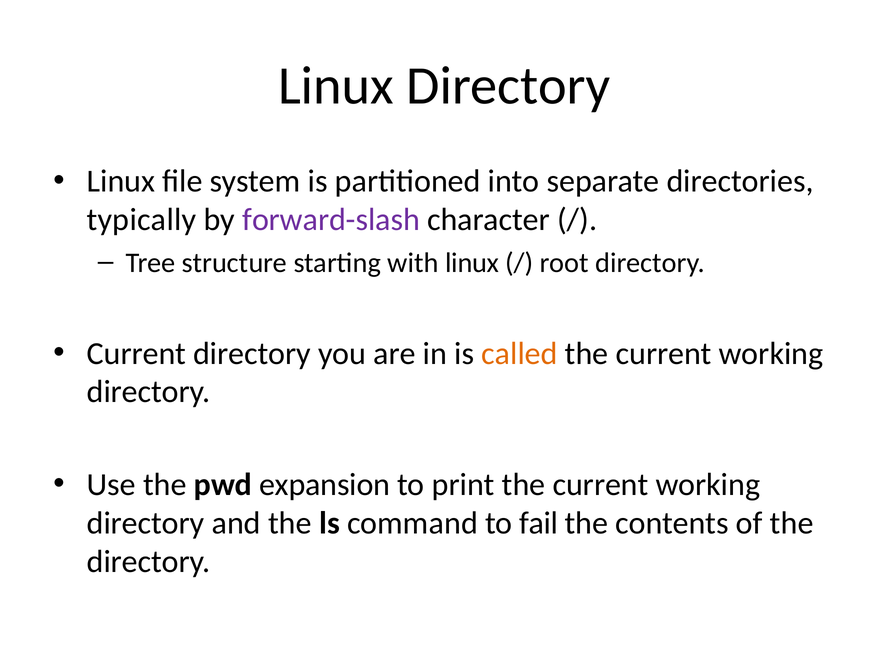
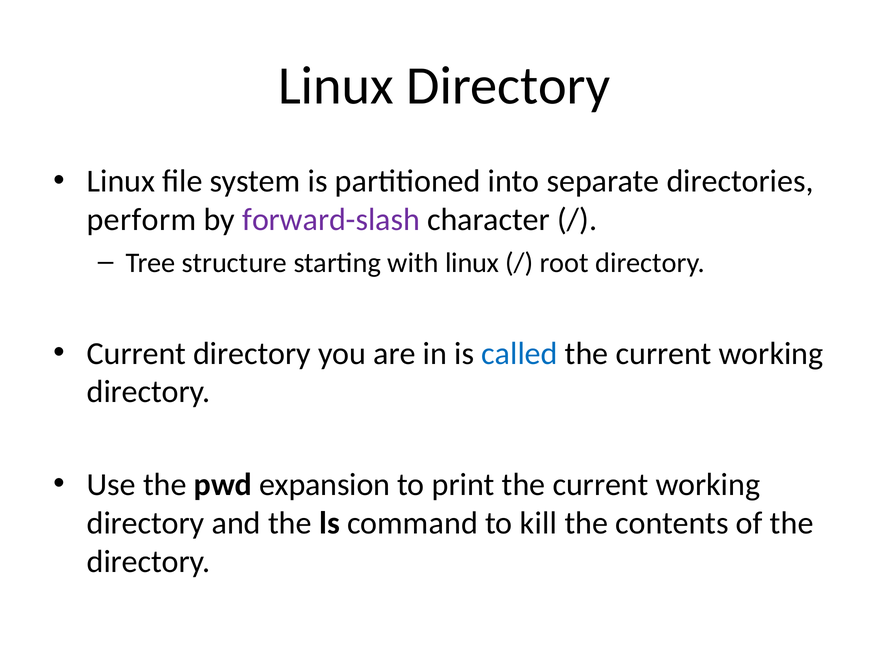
typically: typically -> perform (141, 220)
called colour: orange -> blue (520, 354)
fail: fail -> kill (538, 524)
